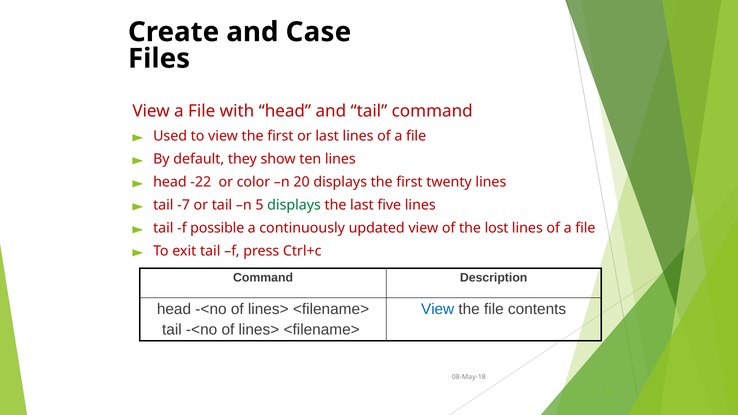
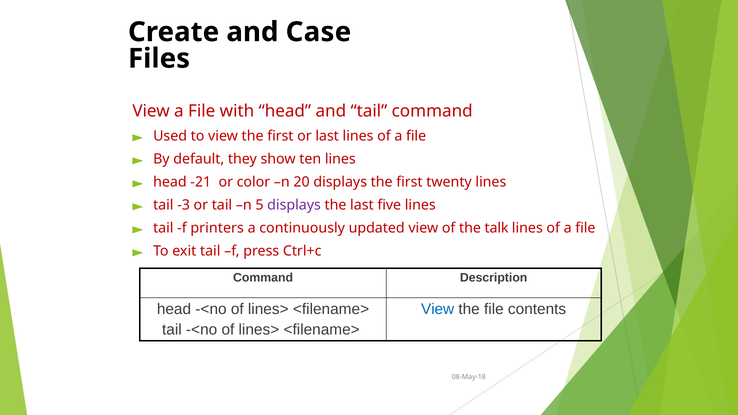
-22: -22 -> -21 (201, 182)
-7: -7 -> -3 (184, 205)
displays colour: green -> purple (294, 205)
possible: possible -> printers (217, 228)
lost: lost -> talk (497, 228)
